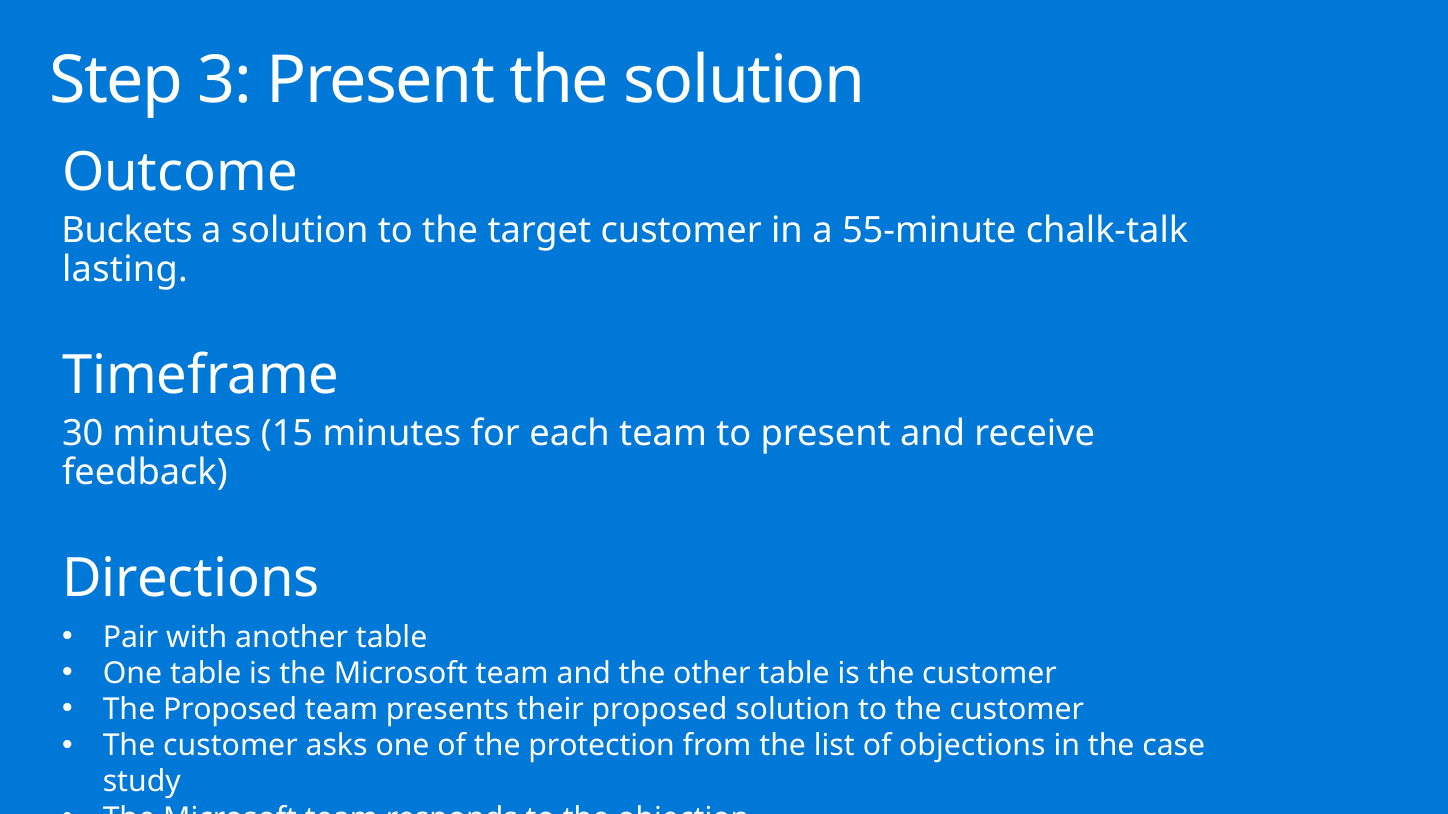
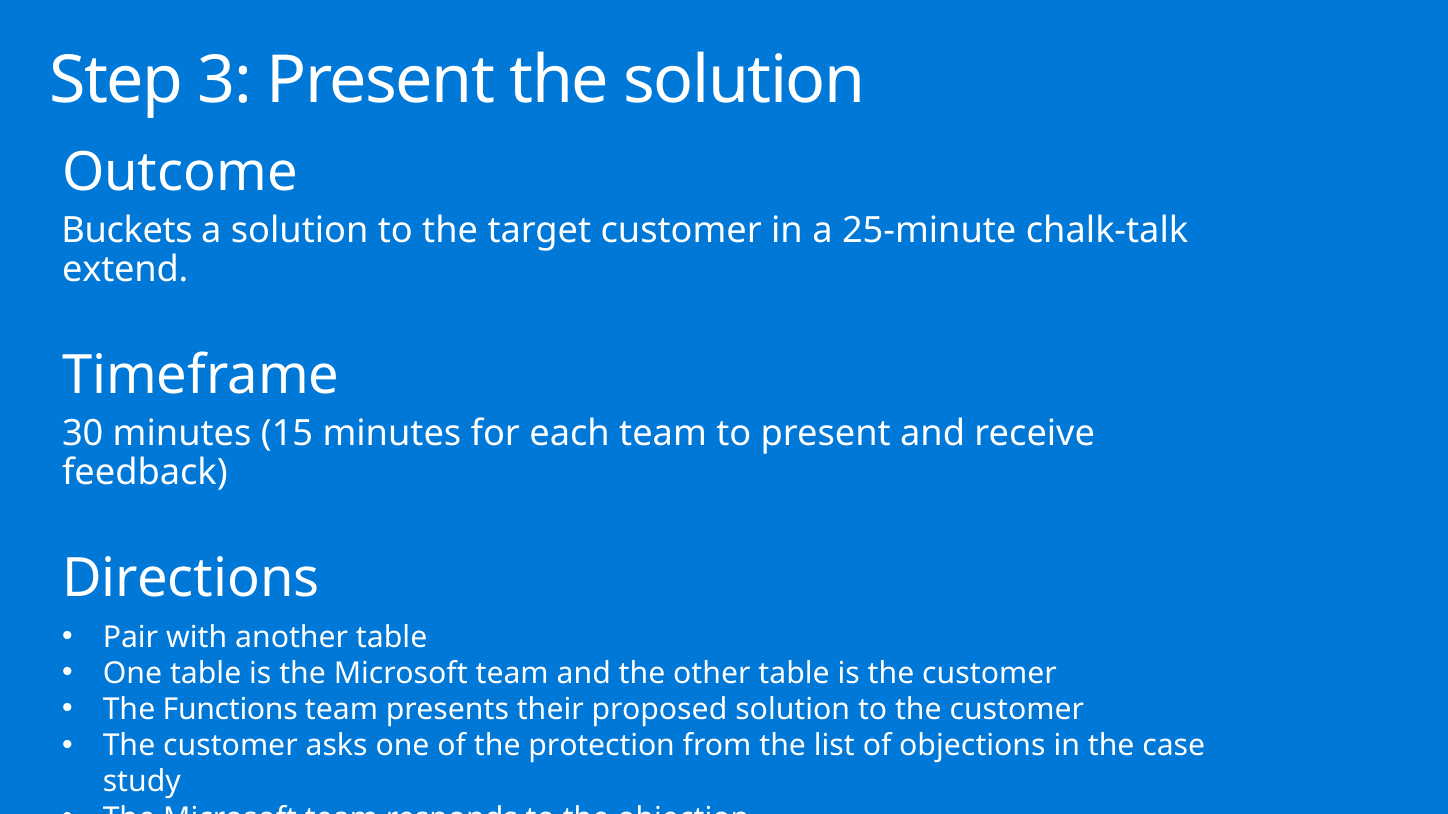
55-minute: 55-minute -> 25-minute (929, 231)
lasting: lasting -> extend (125, 270)
The Proposed: Proposed -> Functions (230, 710)
